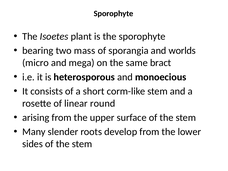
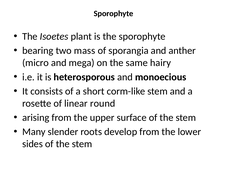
worlds: worlds -> anther (182, 51)
bract: bract -> hairy (161, 63)
